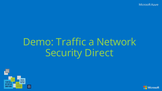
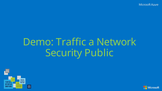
Direct: Direct -> Public (99, 53)
